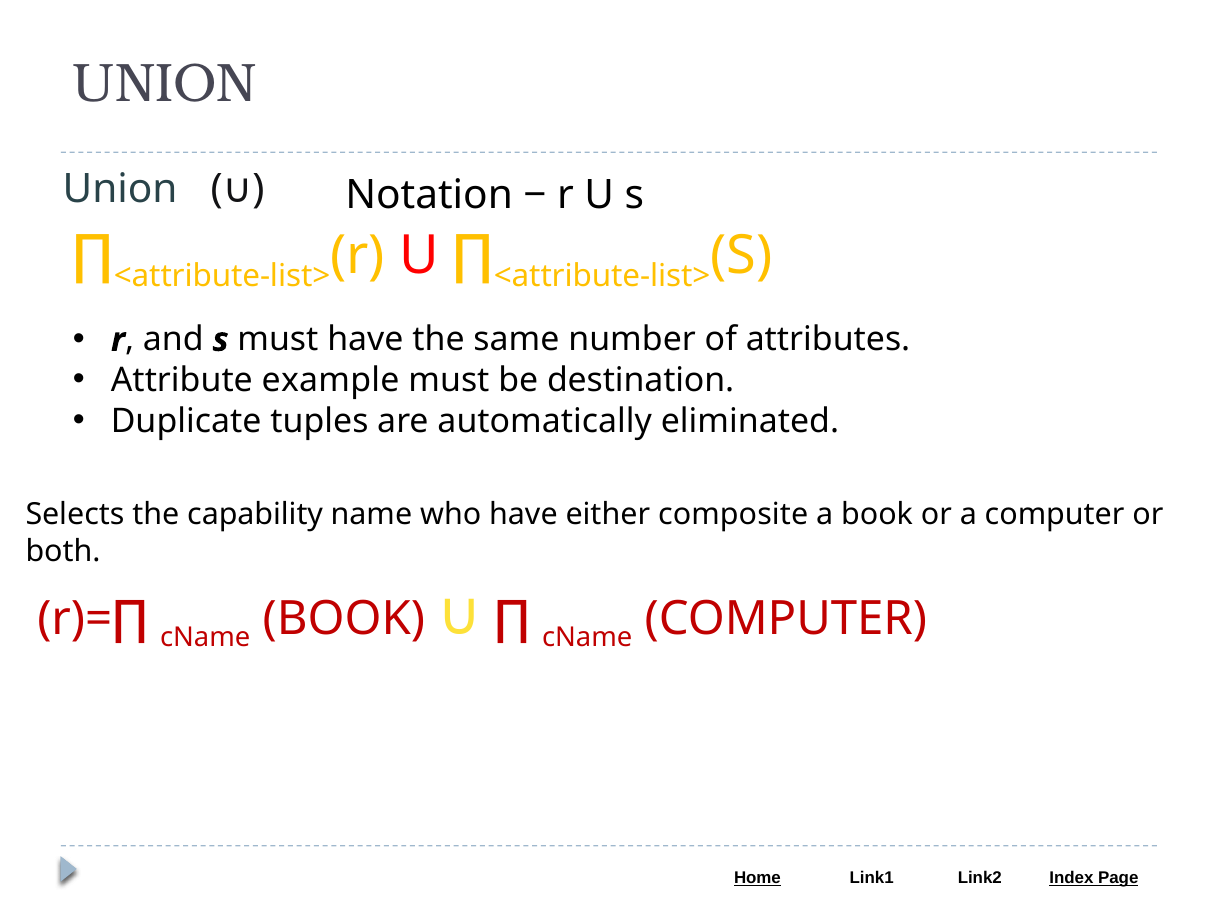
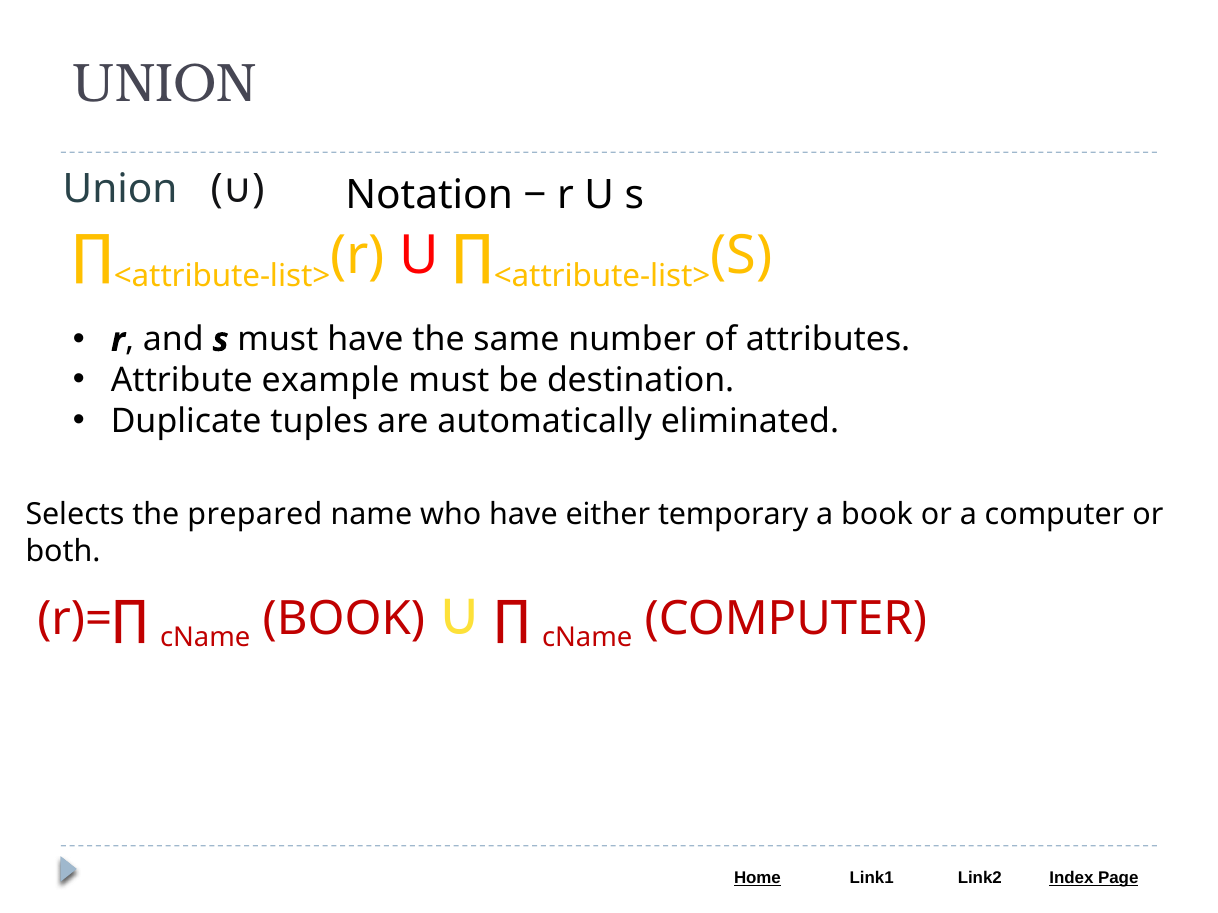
capability: capability -> prepared (255, 515)
composite: composite -> temporary (733, 515)
